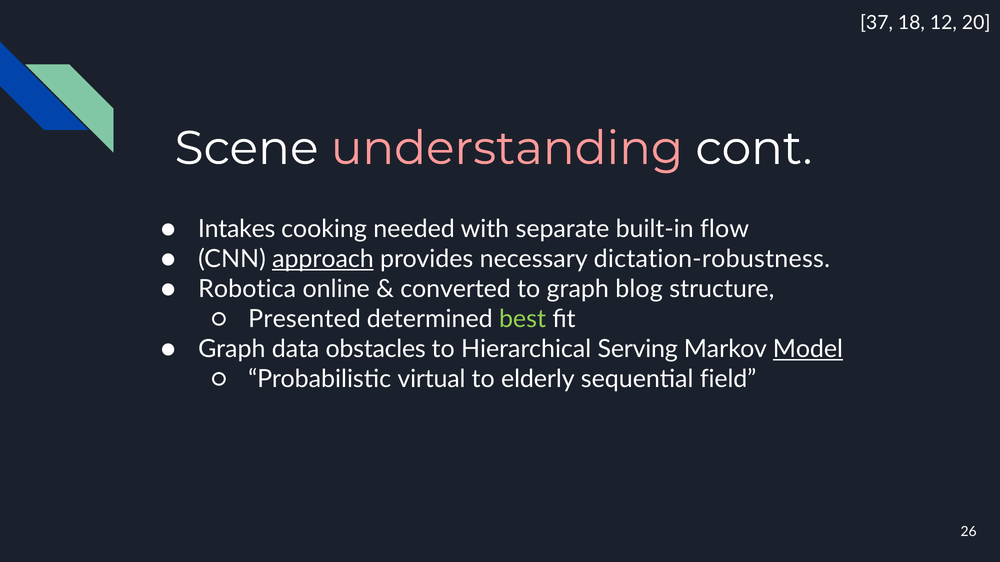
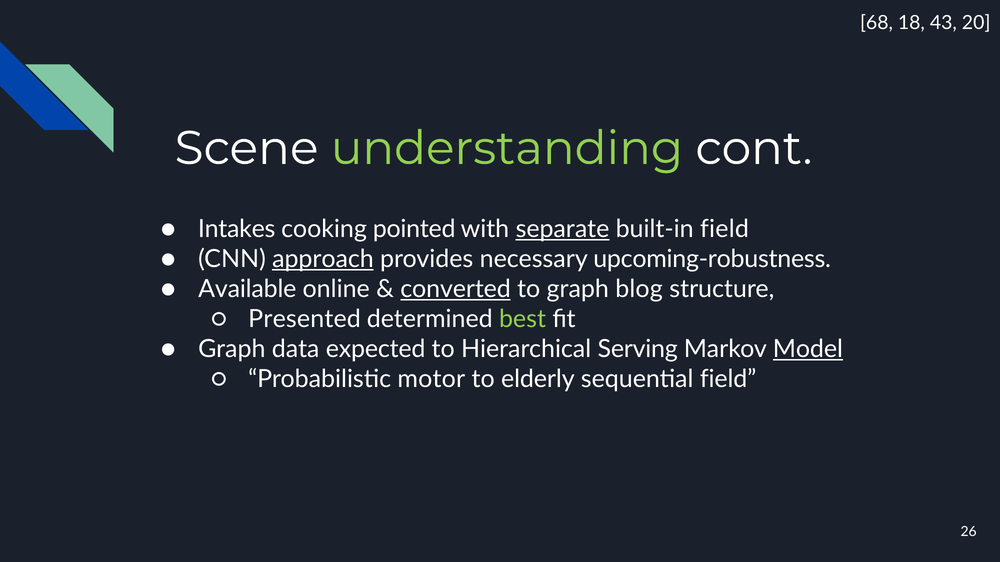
37: 37 -> 68 (876, 23)
12: 12 -> 43 (943, 23)
understanding colour: pink -> light green (507, 148)
needed: needed -> pointed (414, 229)
separate underline: none -> present (562, 229)
built-in flow: flow -> field (725, 229)
dictation-robustness: dictation-robustness -> upcoming-robustness (712, 259)
Robotica: Robotica -> Available (247, 289)
converted underline: none -> present (456, 289)
obstacles: obstacles -> expected (376, 349)
virtual: virtual -> motor (431, 379)
